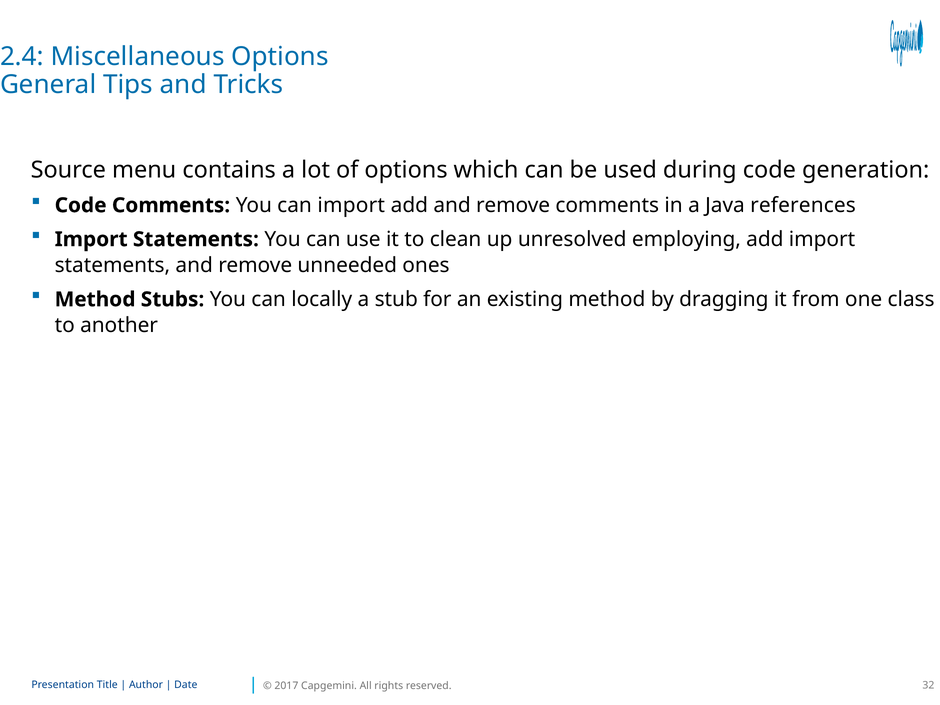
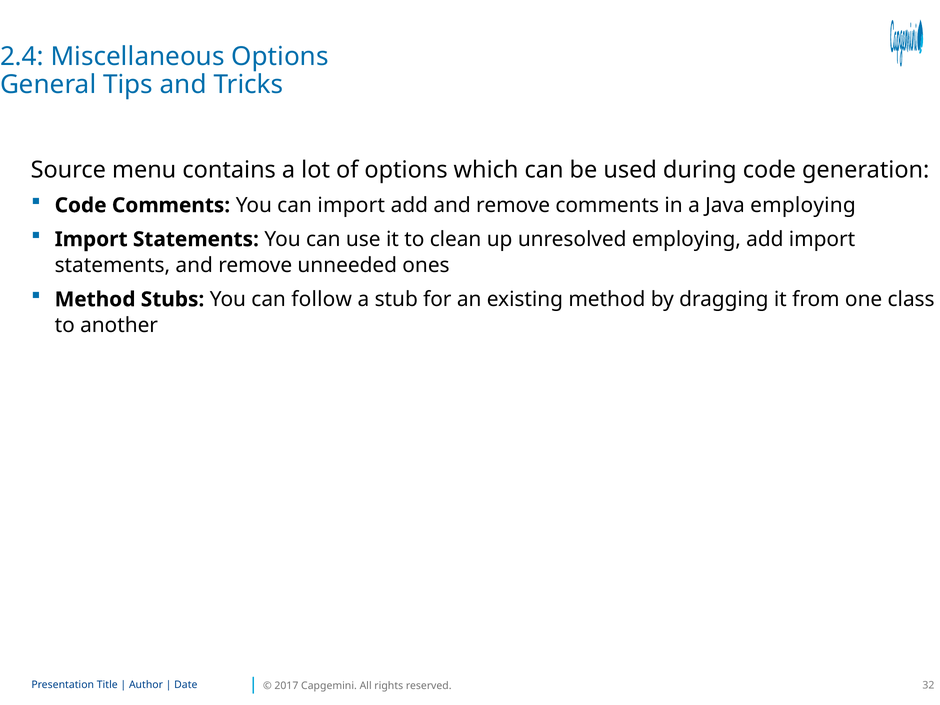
Java references: references -> employing (803, 205)
locally: locally -> follow (322, 299)
